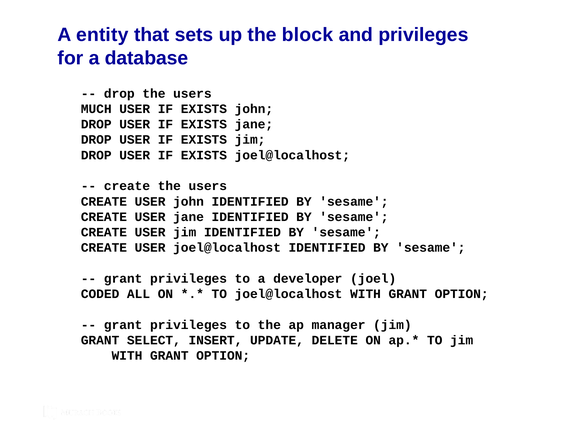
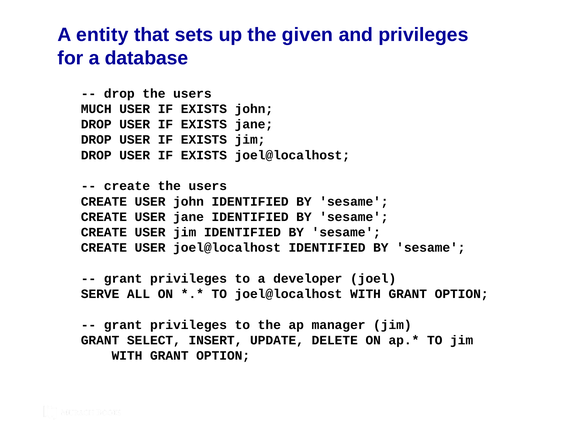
block: block -> given (308, 35)
CODED: CODED -> SERVE (100, 294)
